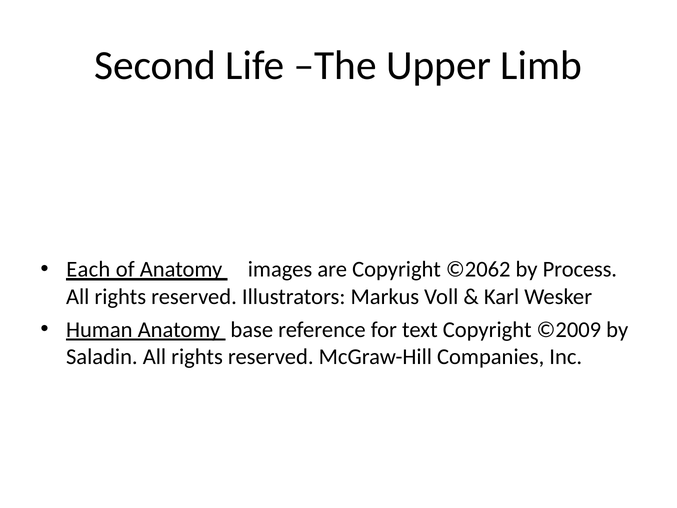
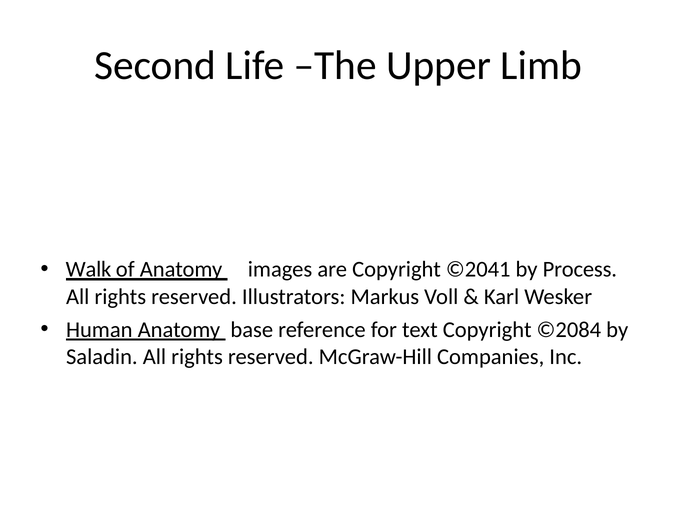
Each: Each -> Walk (89, 269)
©2062: ©2062 -> ©2041 (478, 269)
©2009: ©2009 -> ©2084 (569, 330)
